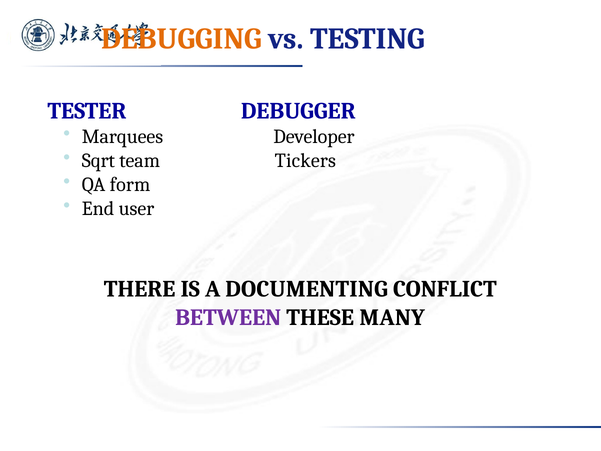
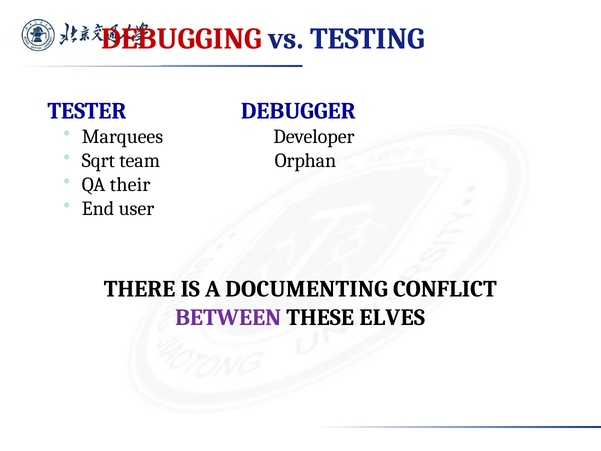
DEBUGGING colour: orange -> red (181, 39)
Tickers: Tickers -> Orphan (305, 161)
form: form -> their (130, 185)
MANY: MANY -> ELVES (392, 317)
